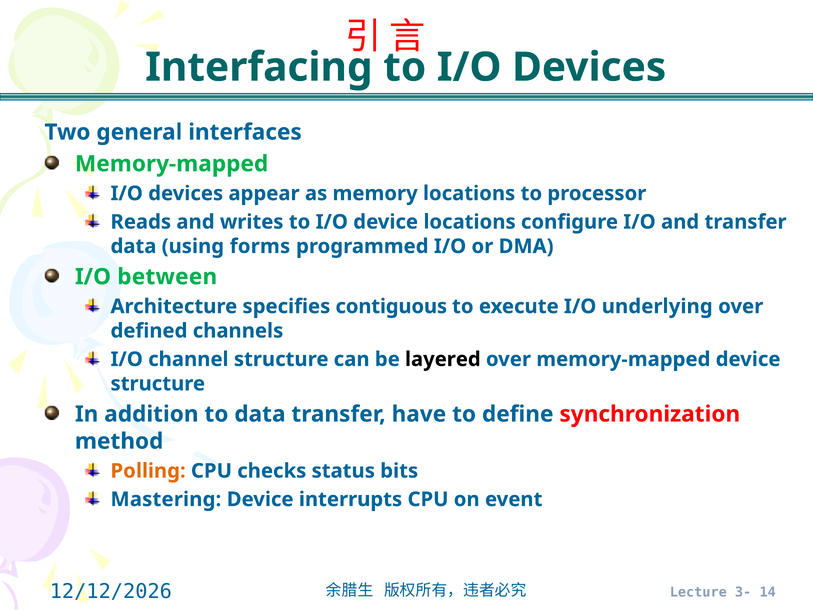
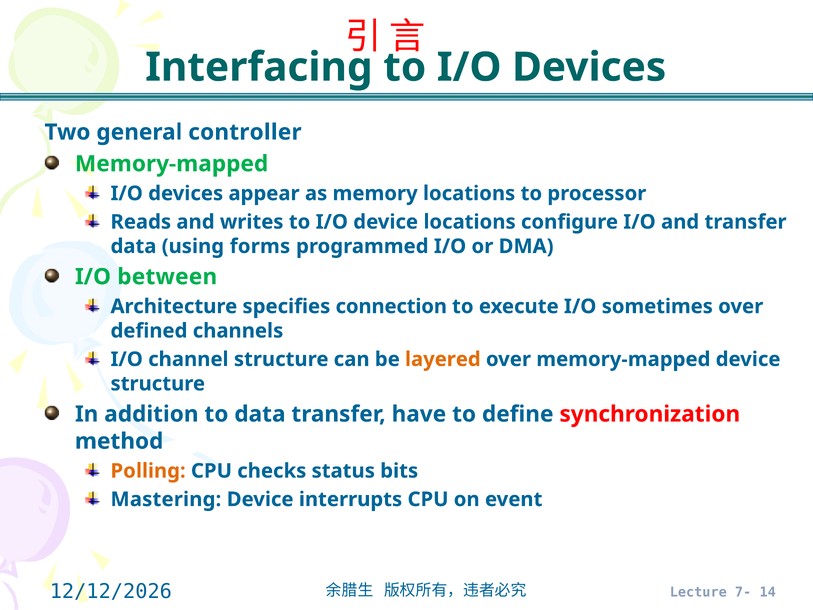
interfaces: interfaces -> controller (245, 132)
contiguous: contiguous -> connection (391, 306)
underlying: underlying -> sometimes (657, 306)
layered colour: black -> orange (443, 359)
3-: 3- -> 7- (743, 592)
